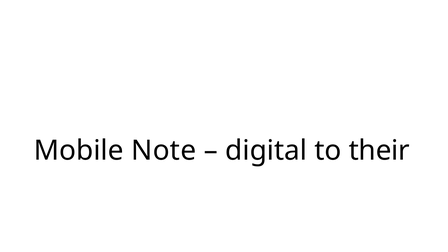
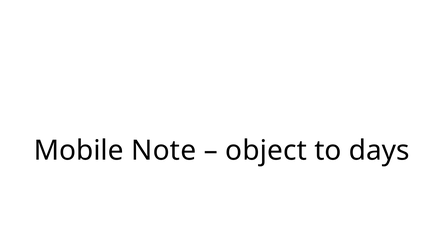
digital: digital -> object (266, 151)
their: their -> days (379, 151)
